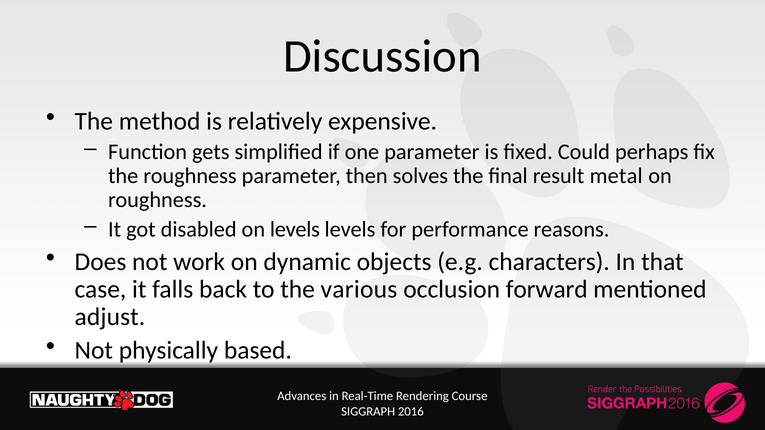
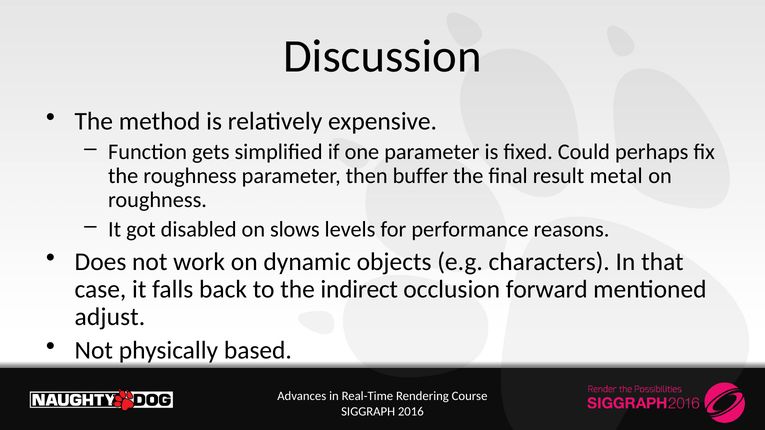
solves: solves -> buffer (420, 176)
on levels: levels -> slows (295, 230)
various: various -> indirect (359, 290)
